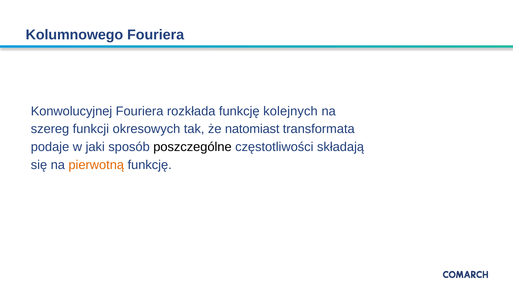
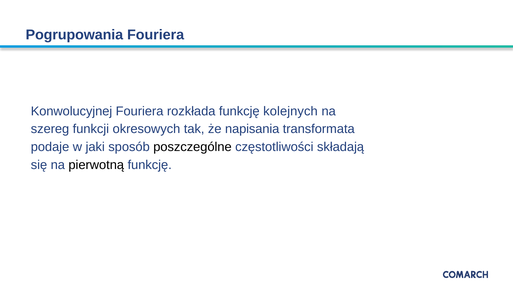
Kolumnowego: Kolumnowego -> Pogrupowania (74, 35)
natomiast: natomiast -> napisania (252, 129)
pierwotną colour: orange -> black (96, 165)
